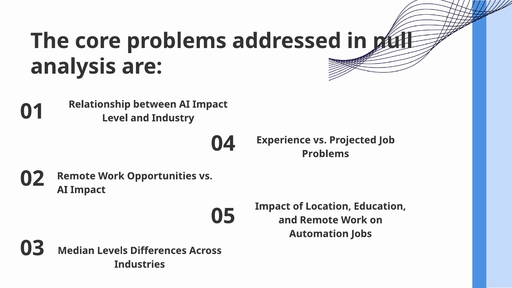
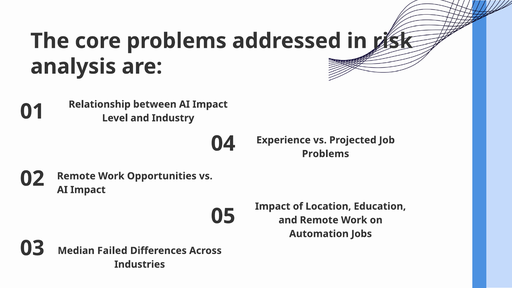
null: null -> risk (393, 41)
Levels: Levels -> Failed (112, 251)
